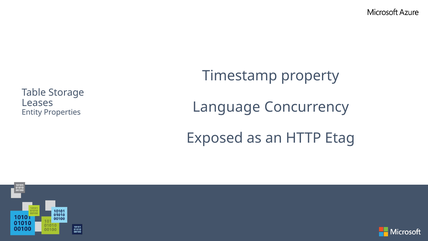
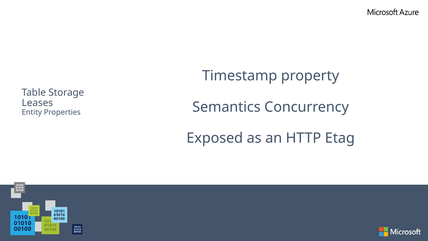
Language: Language -> Semantics (226, 107)
